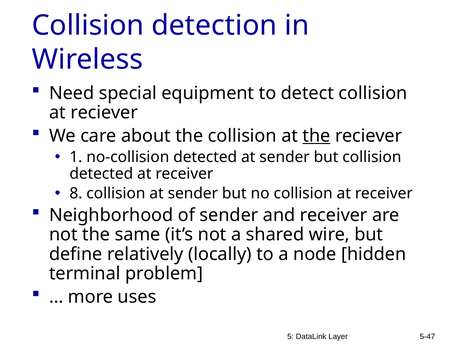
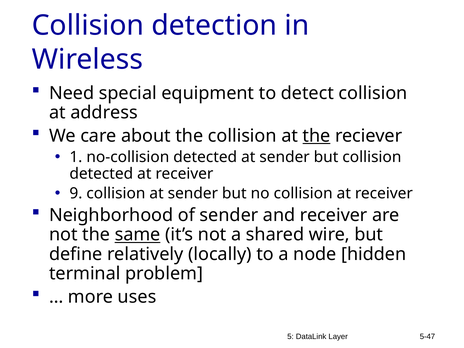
at reciever: reciever -> address (104, 113)
8: 8 -> 9 (76, 193)
same underline: none -> present (138, 235)
